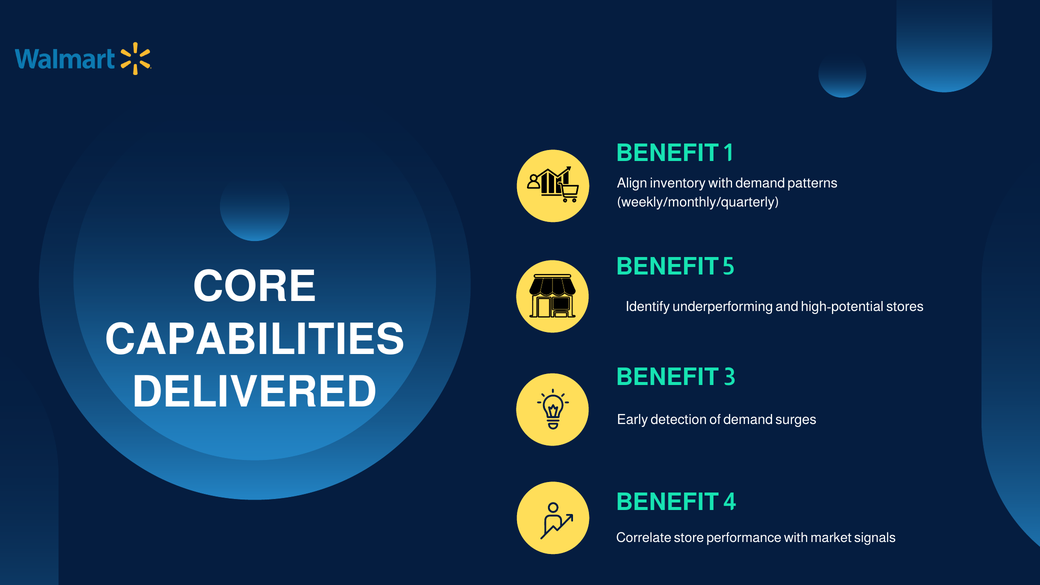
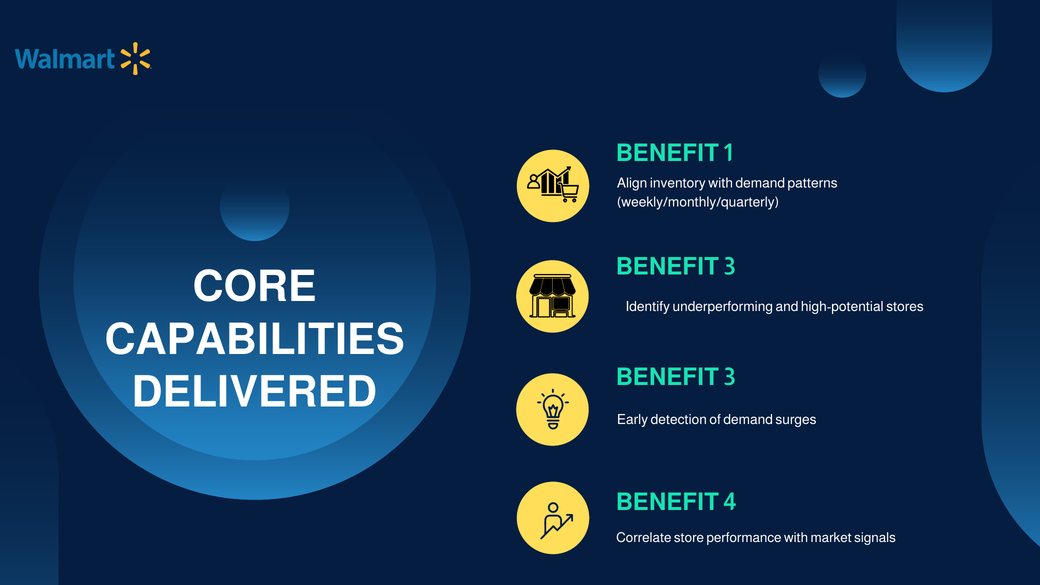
5: 5 -> 3 (729, 267)
